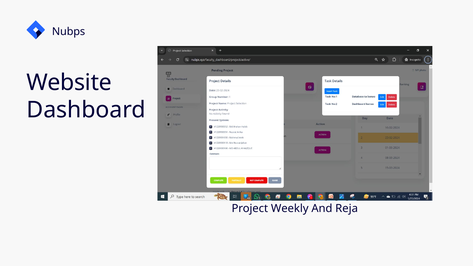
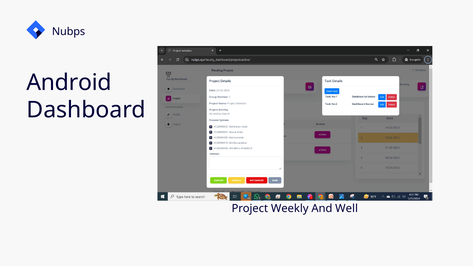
Website: Website -> Android (69, 83)
Reja: Reja -> Well (347, 209)
